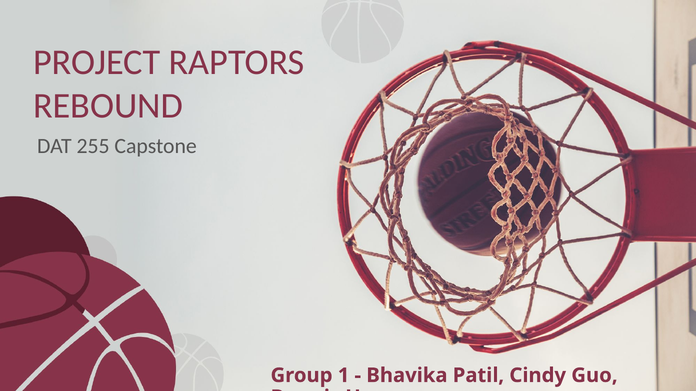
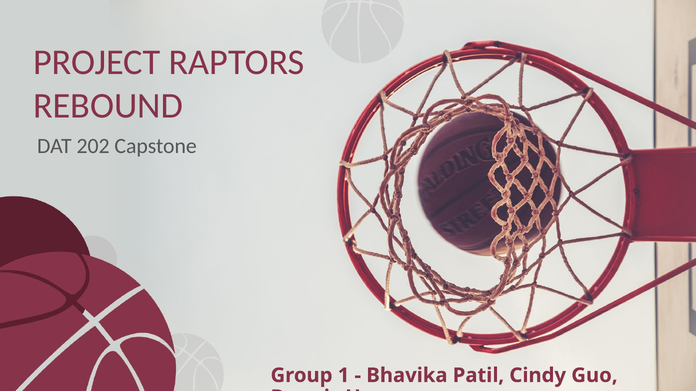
255: 255 -> 202 (93, 146)
